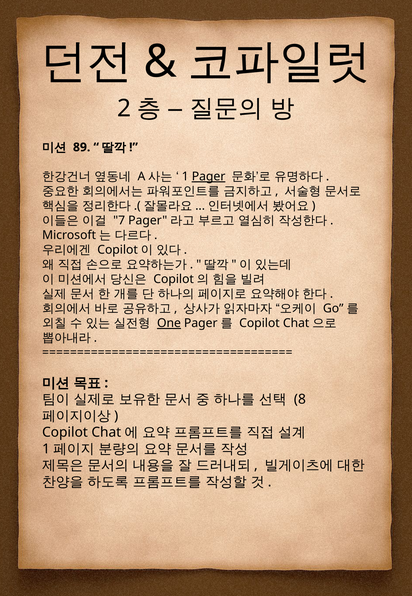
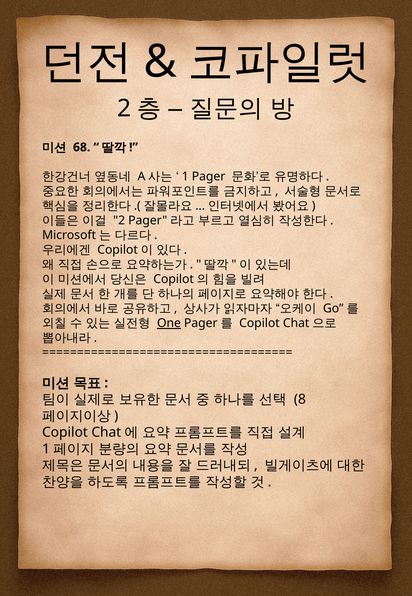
89: 89 -> 68 (82, 147)
Pager underline: present -> none (209, 176)
7: 7 -> 2 (119, 220)
